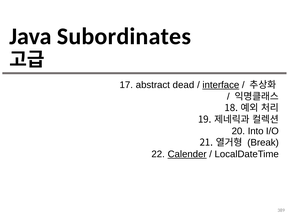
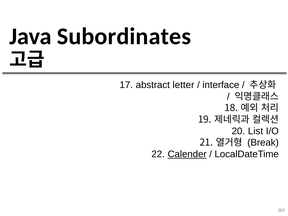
dead: dead -> letter (183, 85)
interface underline: present -> none (221, 85)
Into: Into -> List (256, 131)
